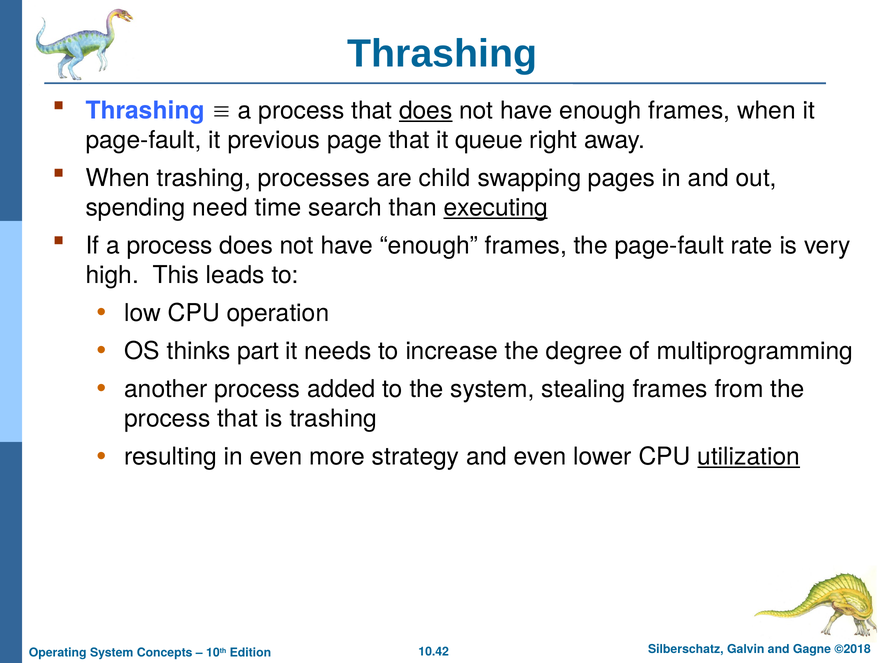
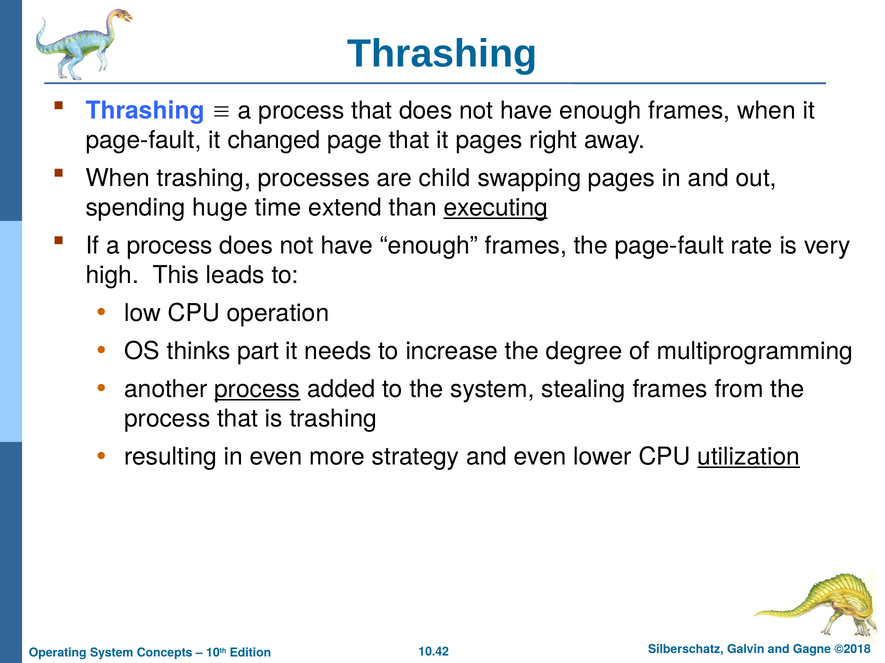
does underline: present -> none (426, 111)
previous: previous -> changed (274, 140)
it queue: queue -> pages (489, 140)
need: need -> huge (220, 208)
search: search -> extend (345, 208)
process underline: none -> present (257, 390)
